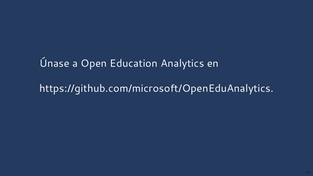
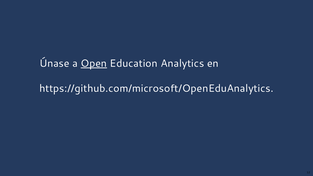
Open underline: none -> present (94, 63)
